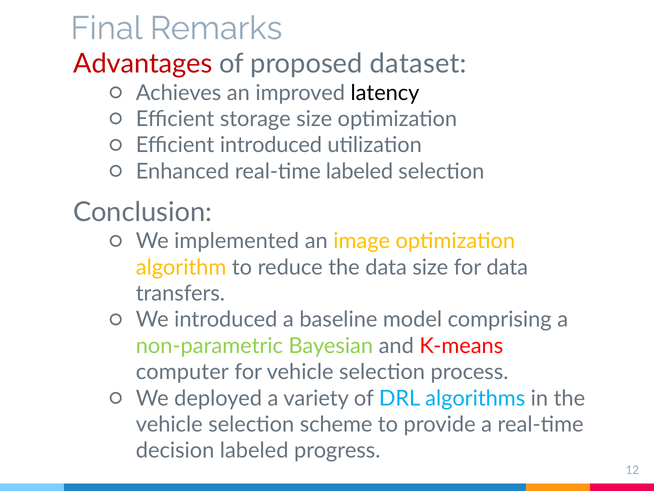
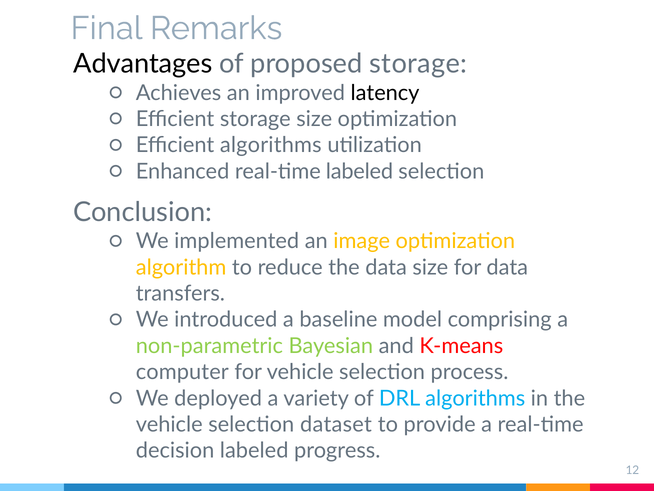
Advantages colour: red -> black (143, 64)
proposed dataset: dataset -> storage (418, 64)
Efficient introduced: introduced -> algorithms (271, 145)
scheme: scheme -> dataset (336, 424)
